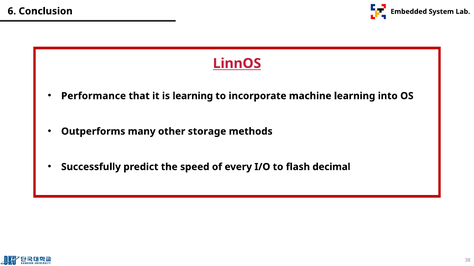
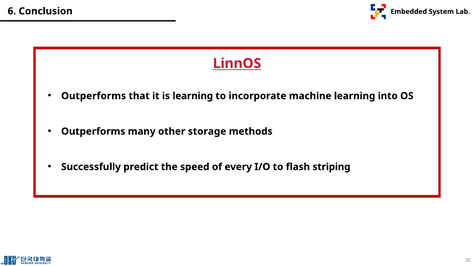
Performance: Performance -> Outperforms (94, 96)
decimal: decimal -> striping (331, 167)
